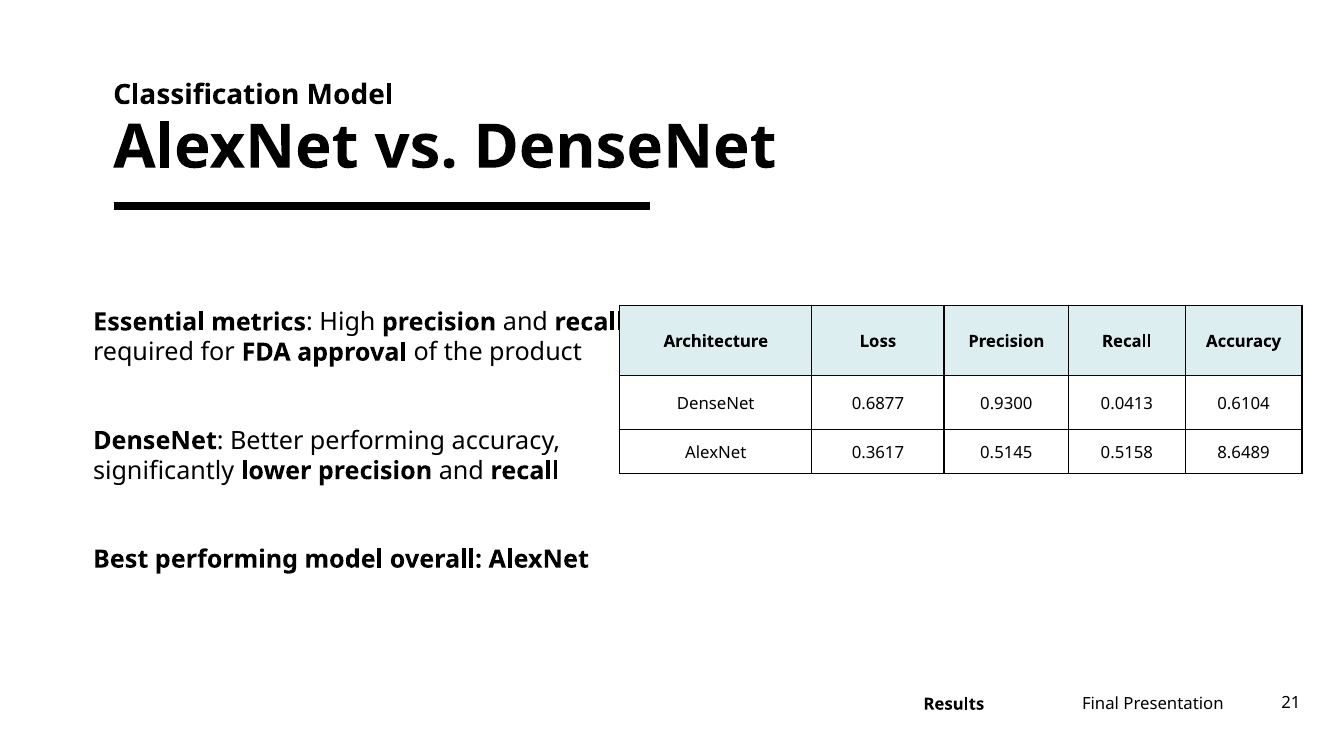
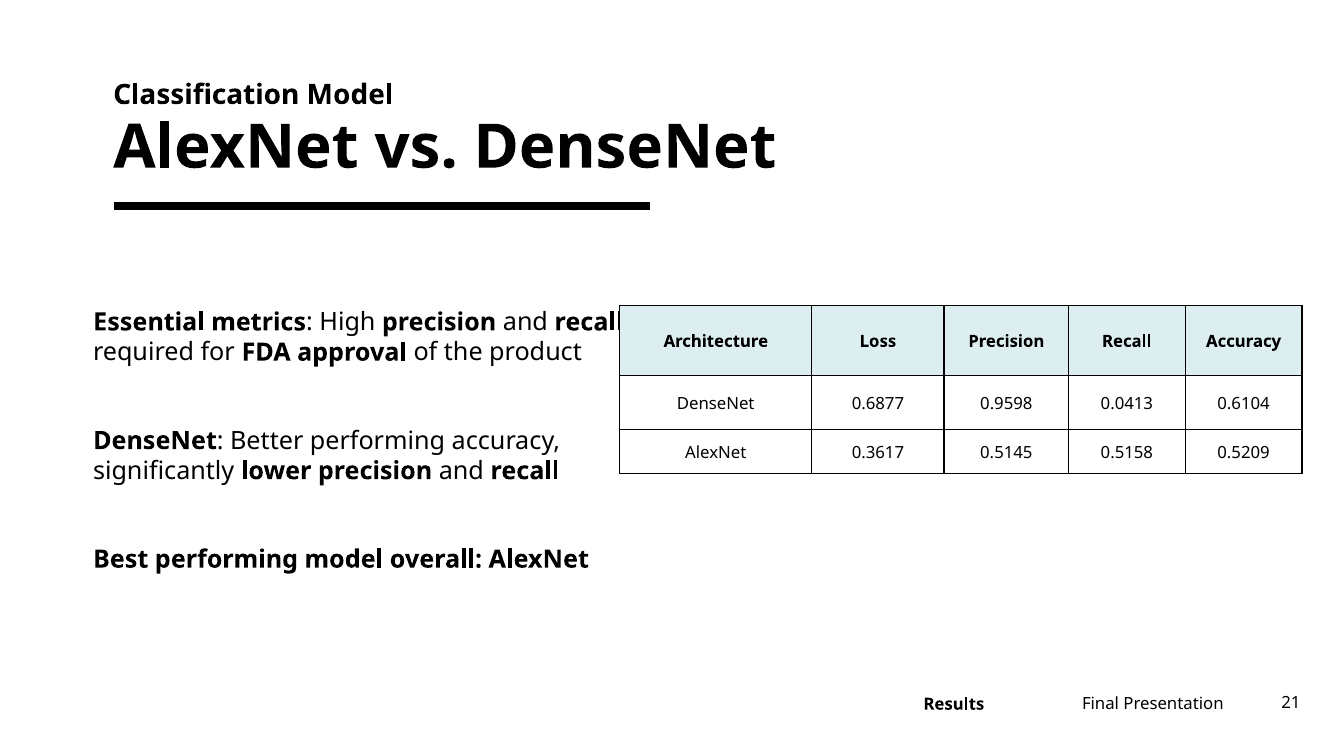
0.9300: 0.9300 -> 0.9598 (1006, 403)
8.6489: 8.6489 -> 0.5209 (1244, 453)
